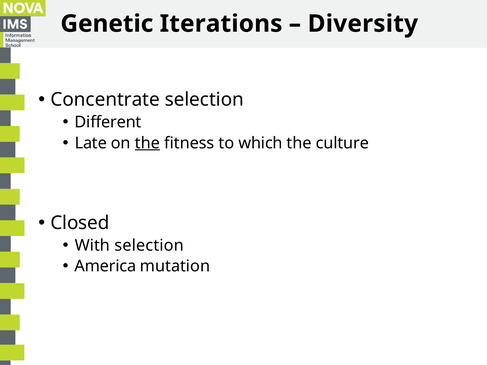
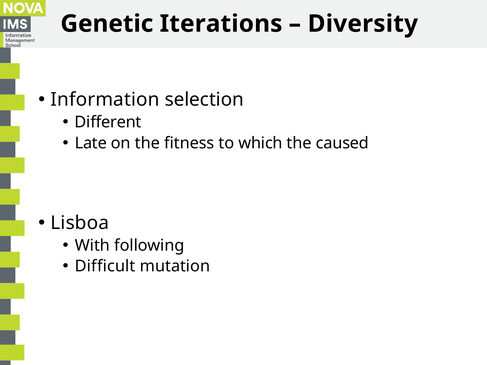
Concentrate: Concentrate -> Information (105, 100)
the underline: present -> none (147, 143)
culture: culture -> caused (342, 143)
Closed: Closed -> Lisboa (80, 223)
With selection: selection -> following (149, 246)
America: America -> Difficult (105, 266)
